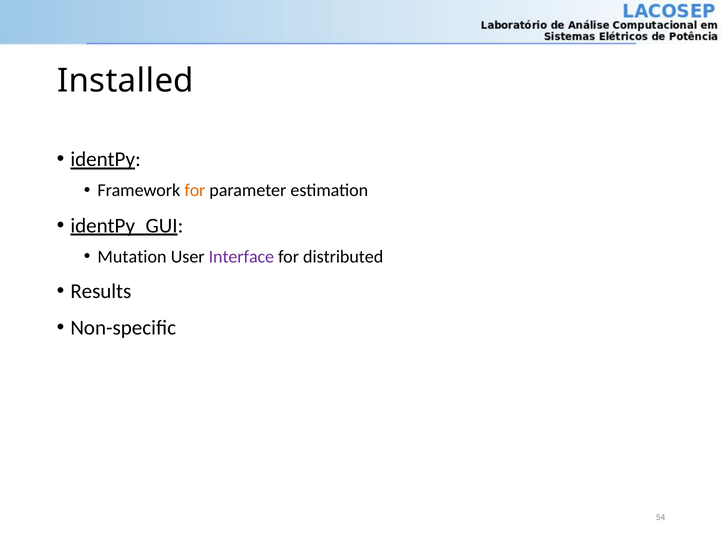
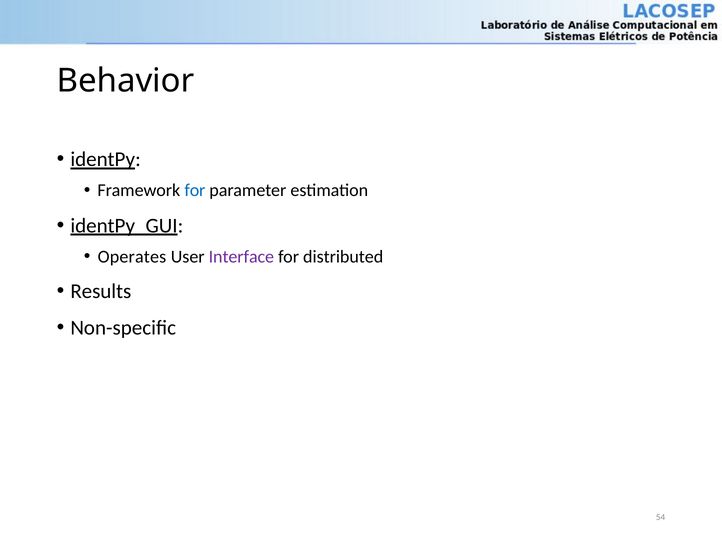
Installed: Installed -> Behavior (126, 81)
for colour: orange -> blue (195, 190)
Mutation: Mutation -> Operates (132, 256)
